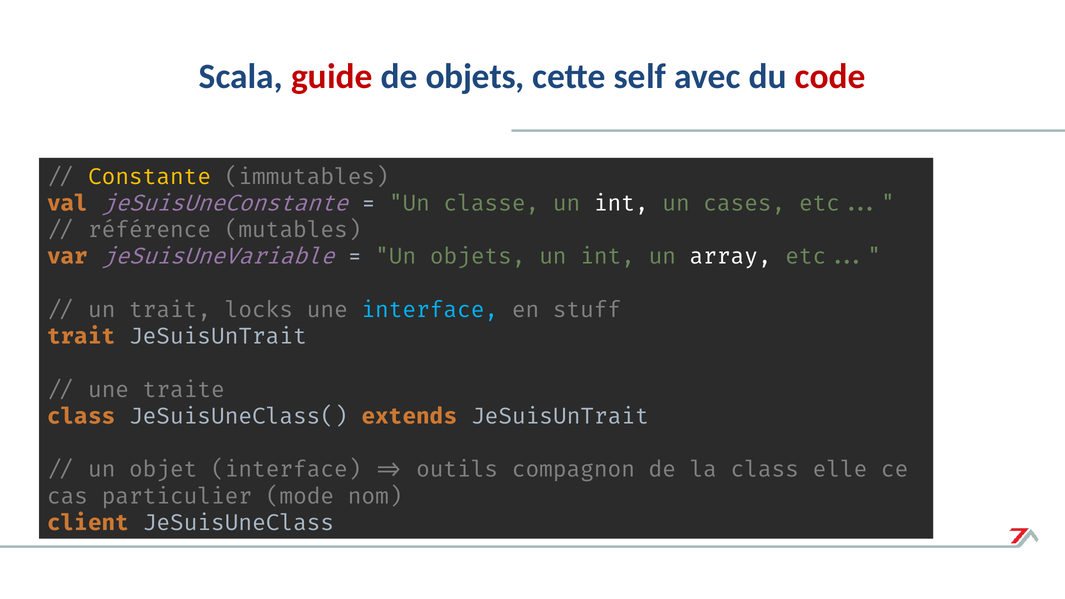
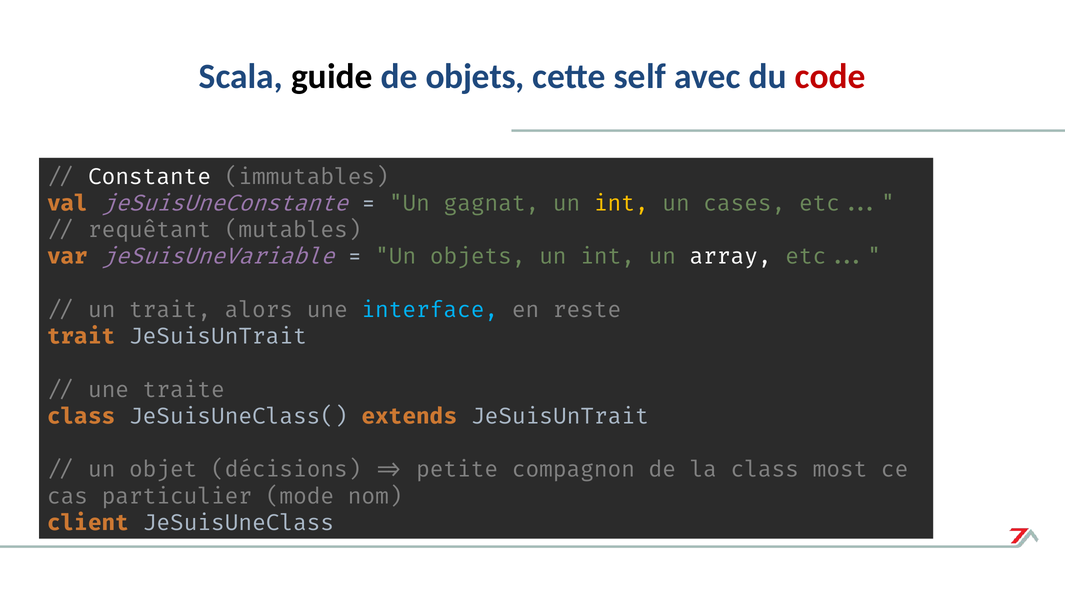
guide colour: red -> black (332, 76)
Constante colour: yellow -> white (150, 177)
classe: classe -> gagnat (491, 203)
int colour: white -> yellow (621, 203)
référence: référence -> requêtant (150, 230)
locks: locks -> alors (259, 310)
stuff: stuff -> reste (587, 310)
objet interface: interface -> décisions (286, 470)
outils: outils -> petite (457, 470)
elle: elle -> most (840, 470)
